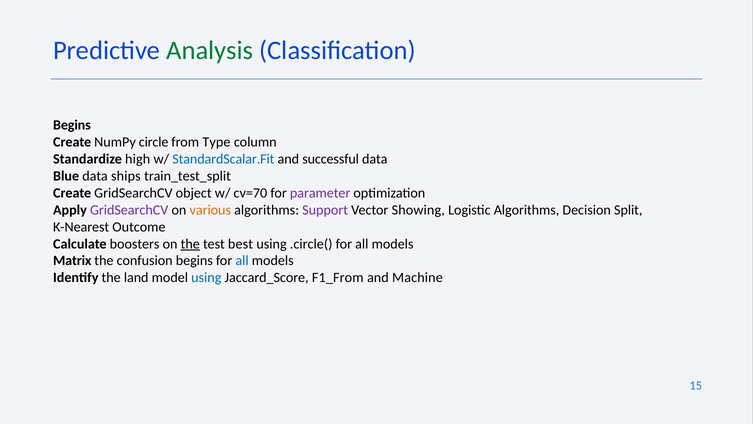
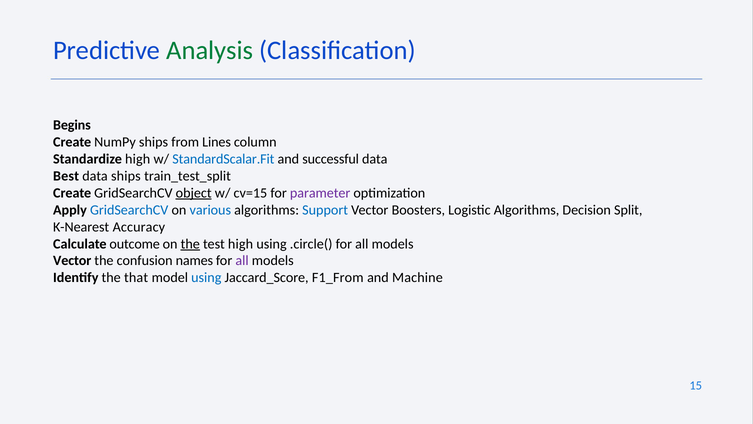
NumPy circle: circle -> ships (154, 142)
Type: Type -> Lines (217, 142)
Blue: Blue -> Best (66, 176)
object underline: none -> present (194, 193)
cv=70: cv=70 -> cv=15 (250, 193)
GridSearchCV colour: purple -> blue (129, 210)
various colour: orange -> blue (210, 210)
Support colour: purple -> blue (325, 210)
Showing: Showing -> Boosters (418, 210)
Outcome: Outcome -> Accuracy (139, 227)
boosters: boosters -> outcome (135, 244)
test best: best -> high (241, 244)
Matrix: Matrix -> Vector (72, 261)
confusion begins: begins -> names (194, 261)
all colour: blue -> purple (242, 261)
land: land -> that (136, 277)
